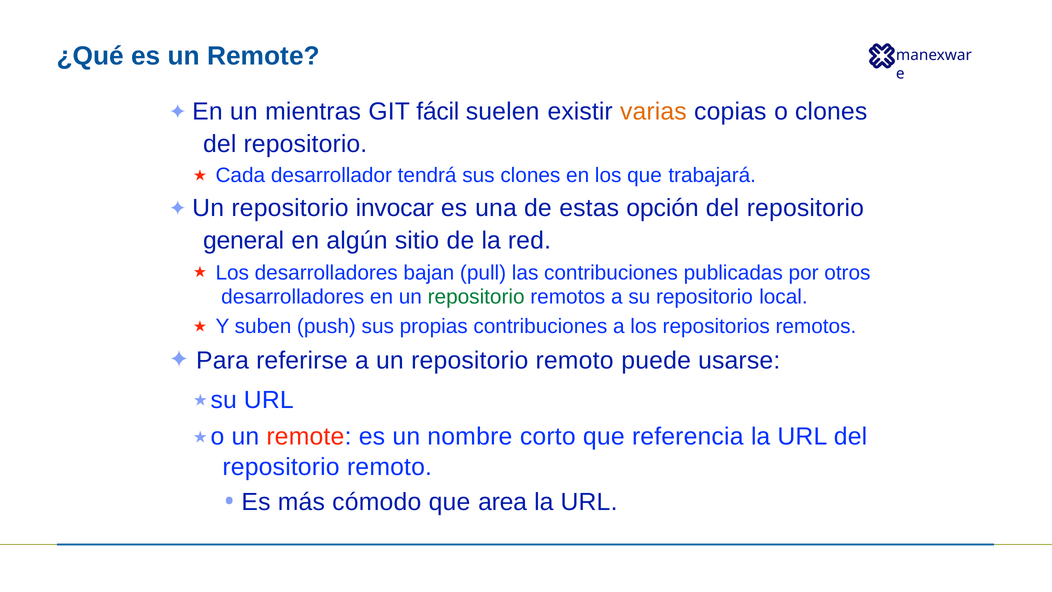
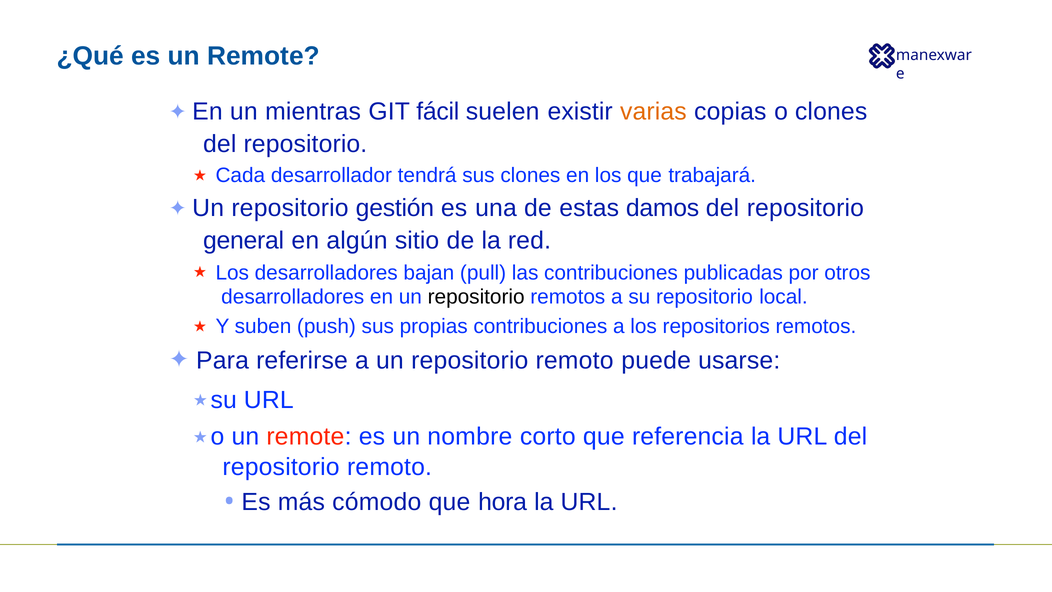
invocar: invocar -> gestión (395, 208)
opción: opción -> damos (663, 208)
repositorio colour: green -> black (476, 297)
area: area -> hora (503, 502)
